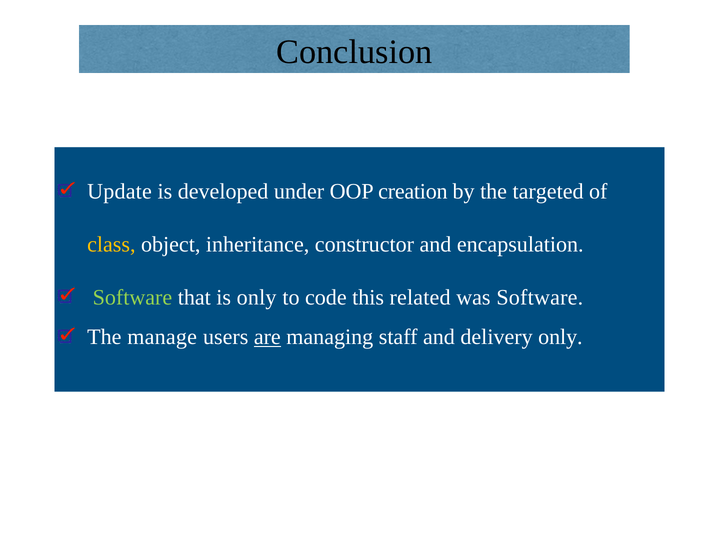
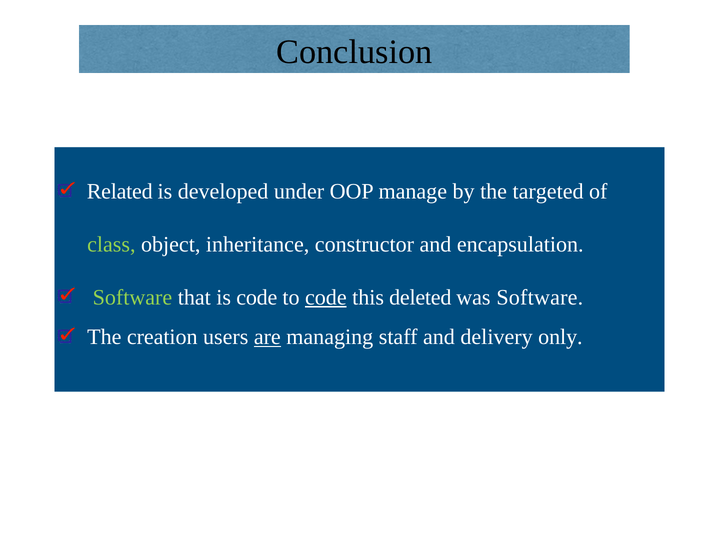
Update: Update -> Related (120, 191)
creation: creation -> manage (413, 191)
class colour: yellow -> light green (111, 244)
is only: only -> code (257, 297)
code underline: none -> present (326, 297)
related: related -> deleted (420, 297)
manage: manage -> creation (162, 337)
